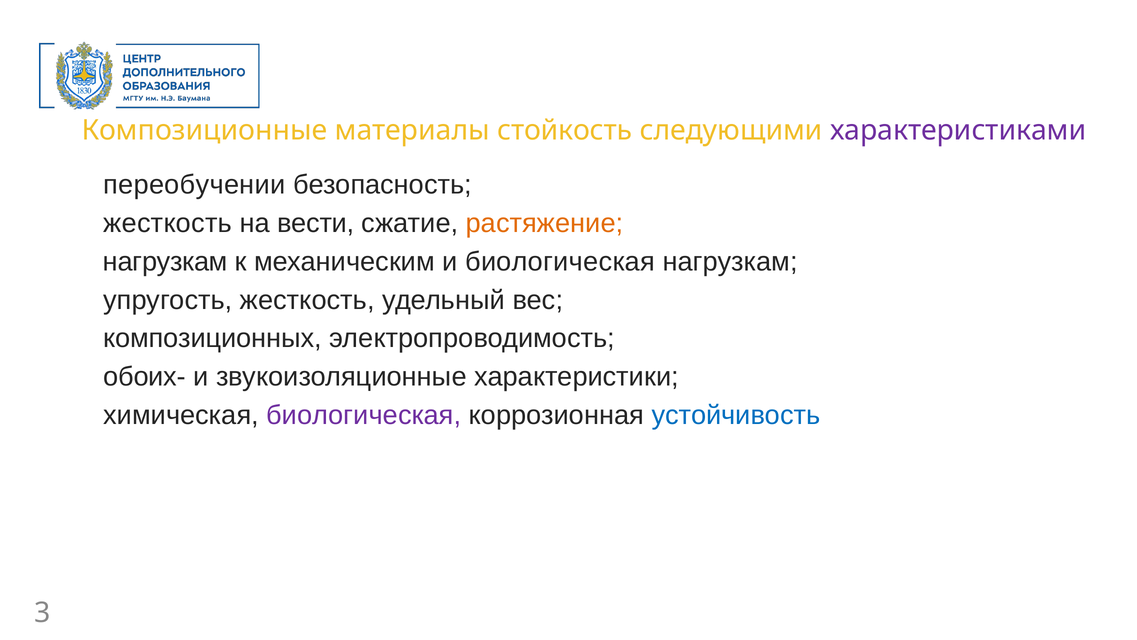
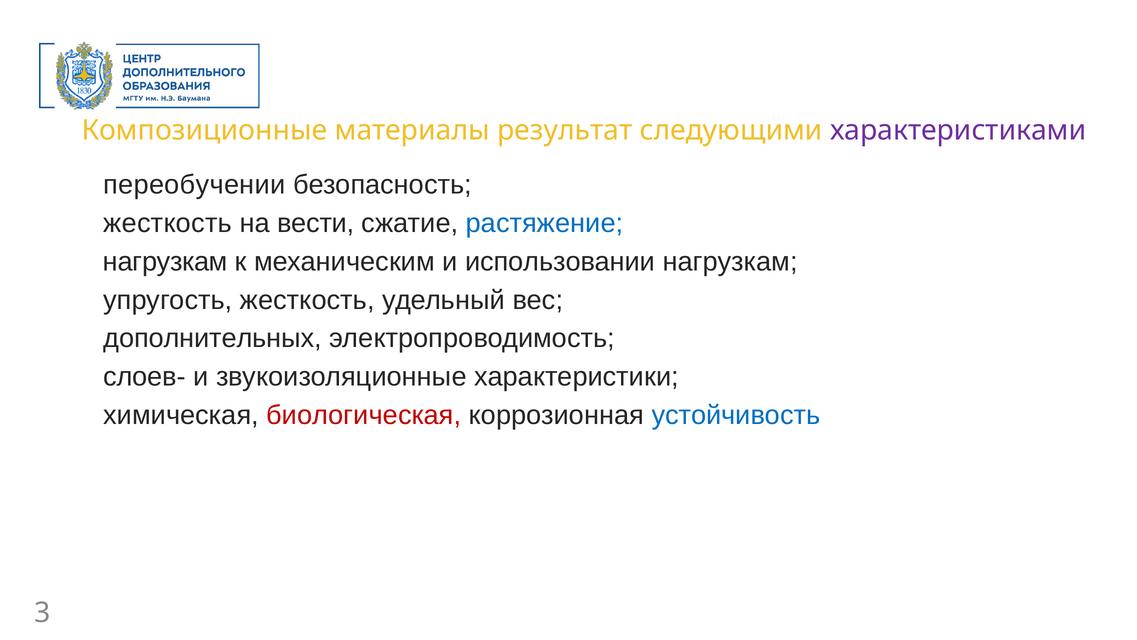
стойкость: стойкость -> результат (565, 130)
растяжение colour: orange -> blue (545, 223)
и биологическая: биологическая -> использовании (560, 261)
композиционных: композиционных -> дополнительных (212, 338)
обоих-: обоих- -> слоев- (145, 377)
биологическая colour: purple -> red (364, 415)
